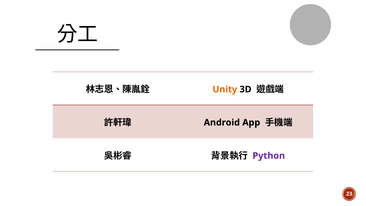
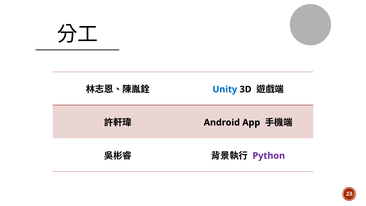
Unity colour: orange -> blue (225, 89)
